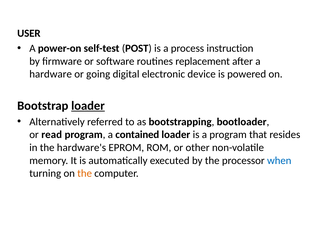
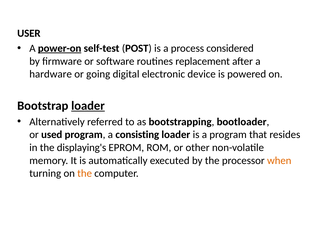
power-on underline: none -> present (60, 48)
instruction: instruction -> considered (230, 48)
read: read -> used (52, 135)
contained: contained -> consisting (137, 135)
hardware's: hardware's -> displaying's (82, 148)
when colour: blue -> orange (279, 161)
